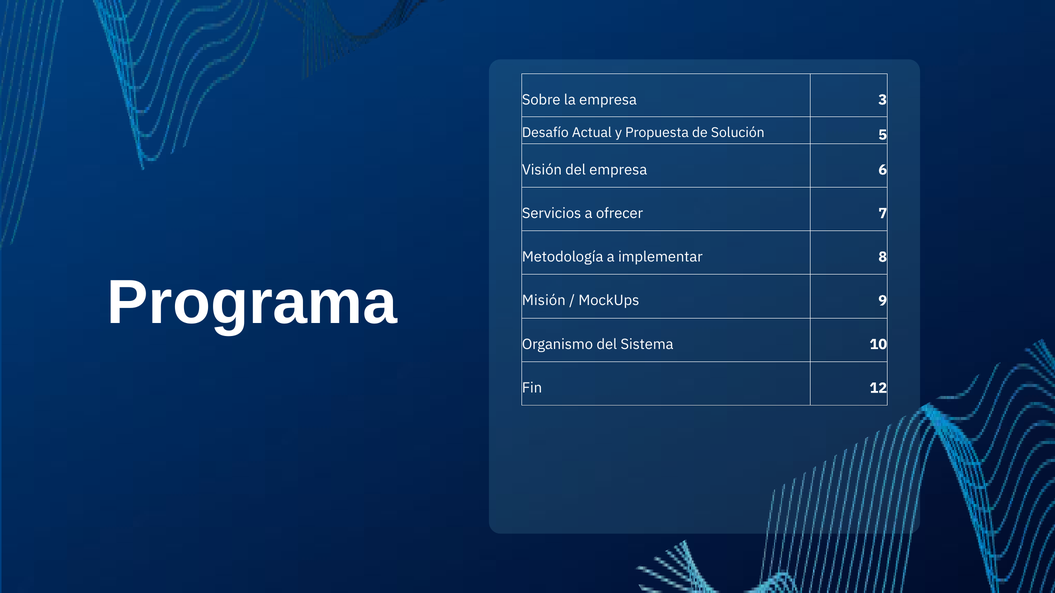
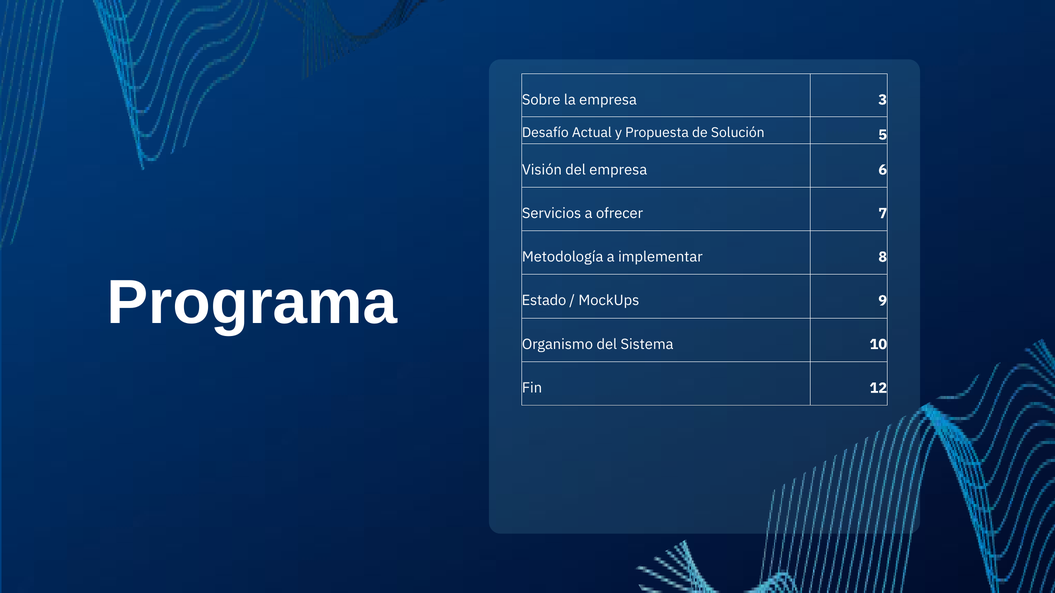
Misión: Misión -> Estado (544, 301)
